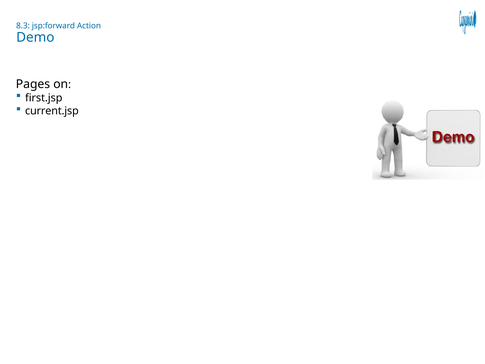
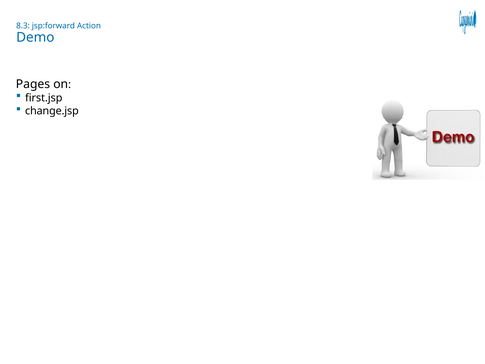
current.jsp: current.jsp -> change.jsp (52, 111)
